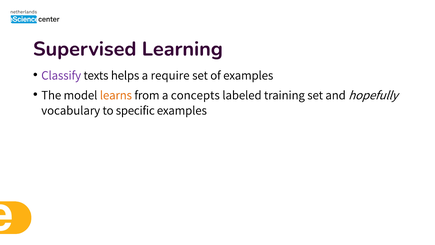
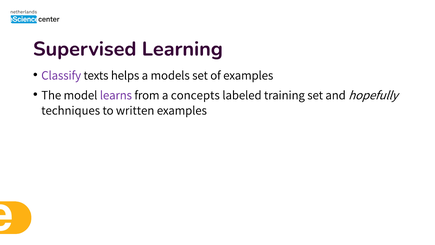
require: require -> models (170, 75)
learns colour: orange -> purple (116, 95)
vocabulary: vocabulary -> techniques (71, 110)
specific: specific -> written (135, 110)
